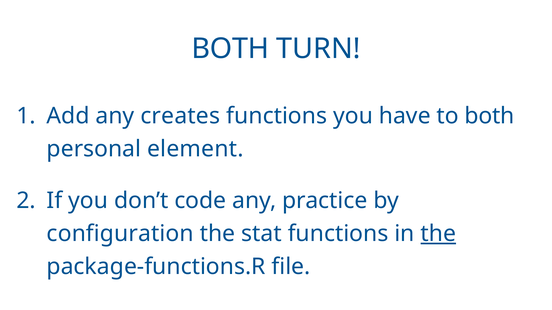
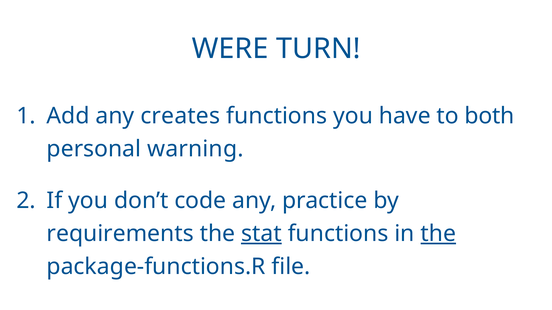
BOTH: BOTH -> WERE (230, 49)
element: element -> warning (195, 149)
configuration: configuration -> requirements (120, 234)
stat underline: none -> present (261, 234)
